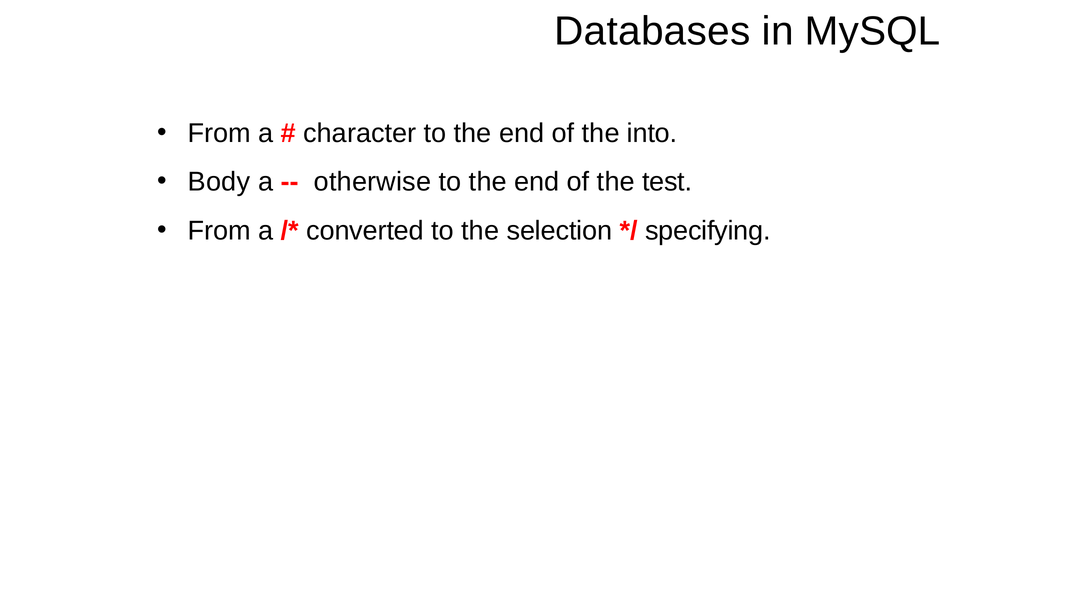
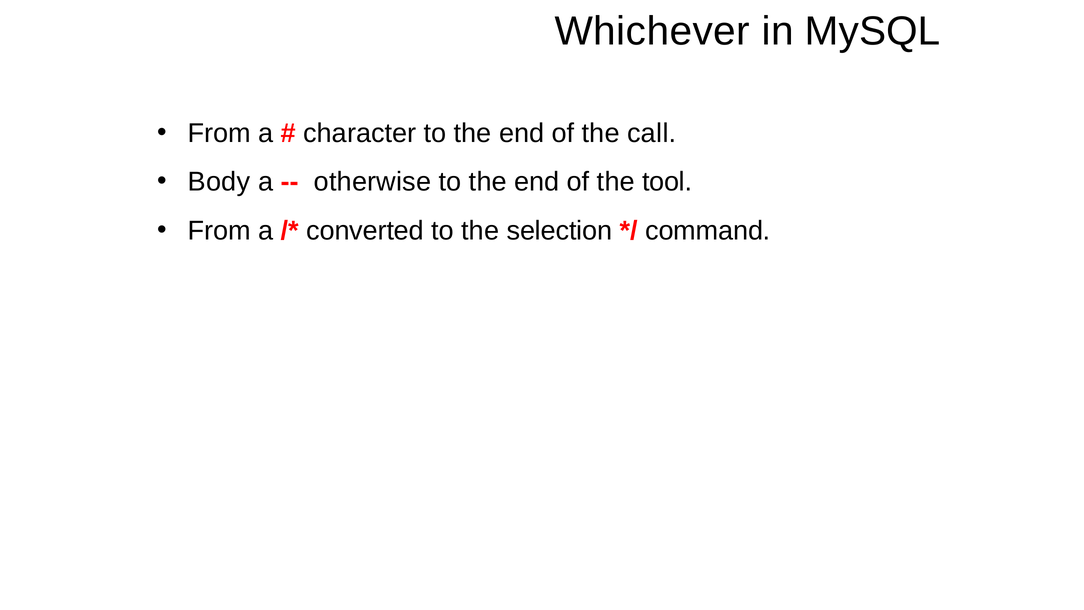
Databases: Databases -> Whichever (652, 31)
into: into -> call (652, 133)
test: test -> tool (667, 182)
specifying: specifying -> command (708, 231)
